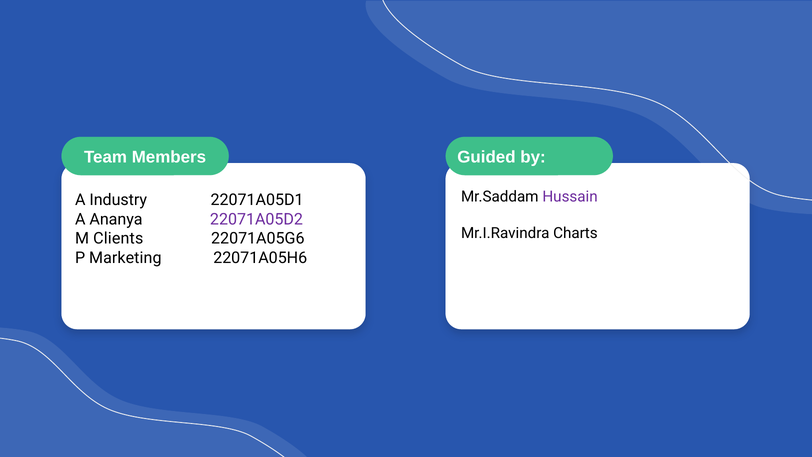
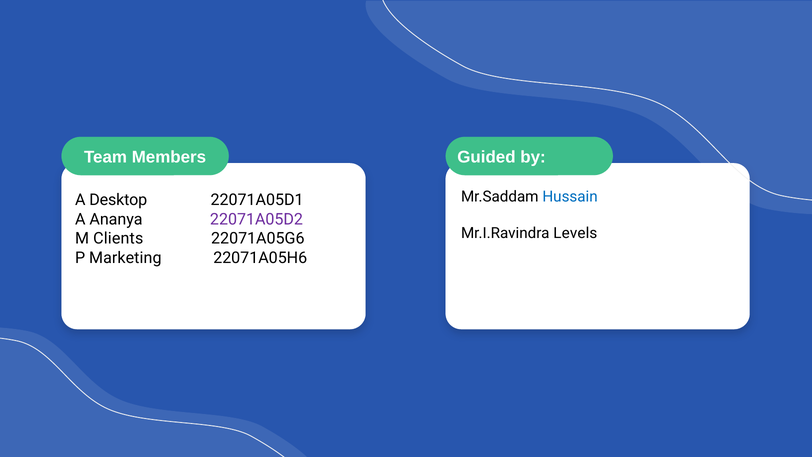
Hussain colour: purple -> blue (570, 197)
Industry: Industry -> Desktop (118, 200)
Charts: Charts -> Levels (575, 233)
